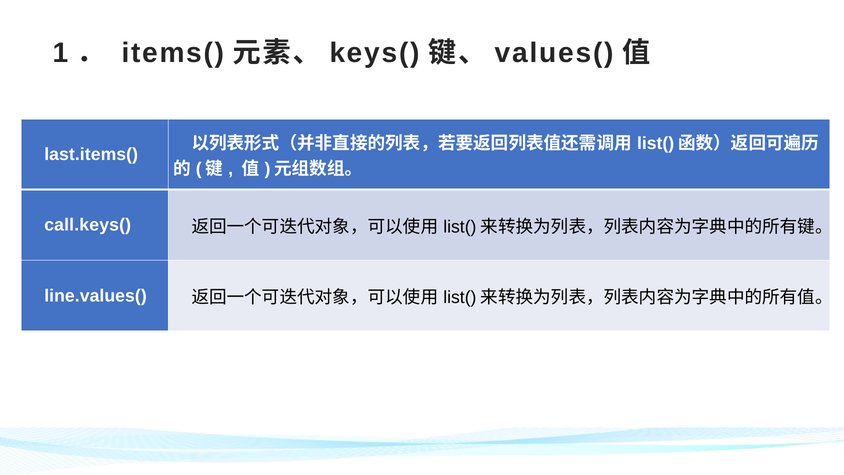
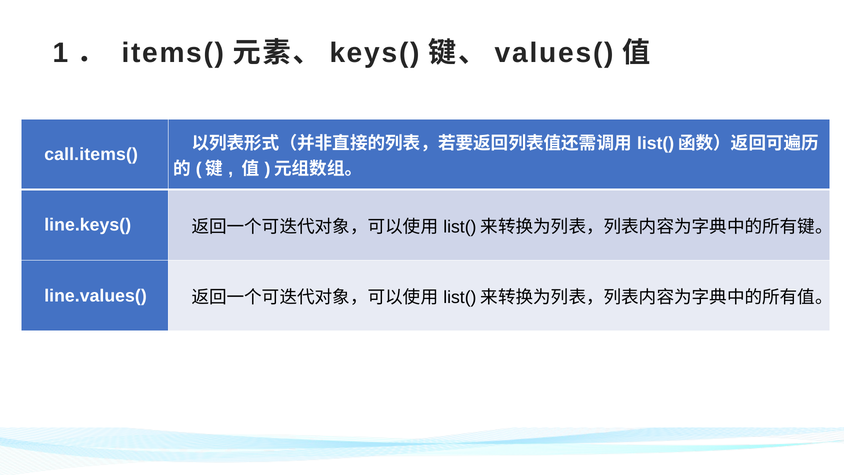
last.items(: last.items( -> call.items( (91, 154)
call.keys(: call.keys( -> line.keys( (88, 225)
